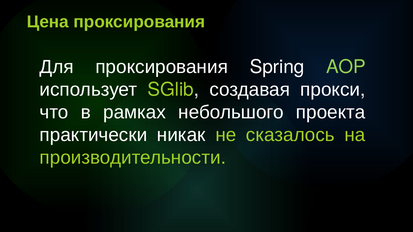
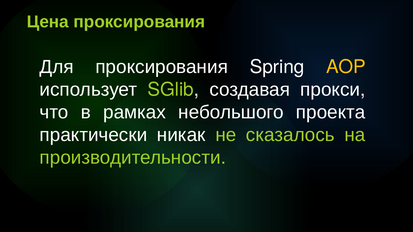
AOP colour: light green -> yellow (346, 67)
